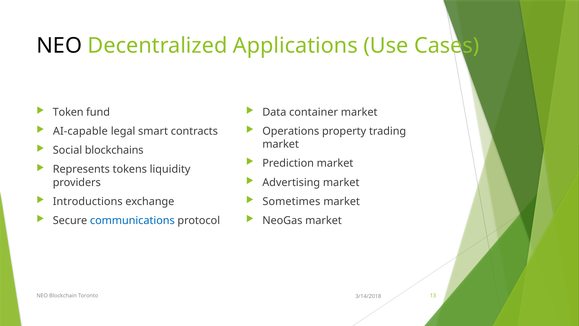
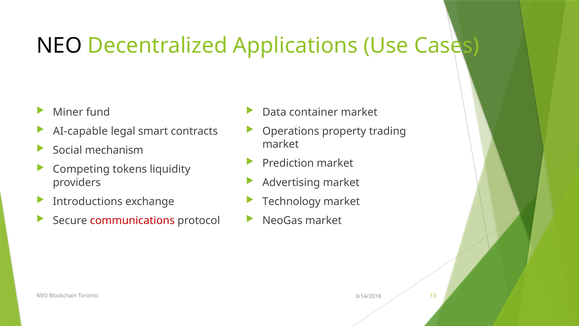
Token: Token -> Miner (68, 112)
blockchains: blockchains -> mechanism (114, 150)
Represents: Represents -> Competing (81, 169)
Sometimes: Sometimes -> Technology (291, 201)
communications colour: blue -> red (132, 220)
